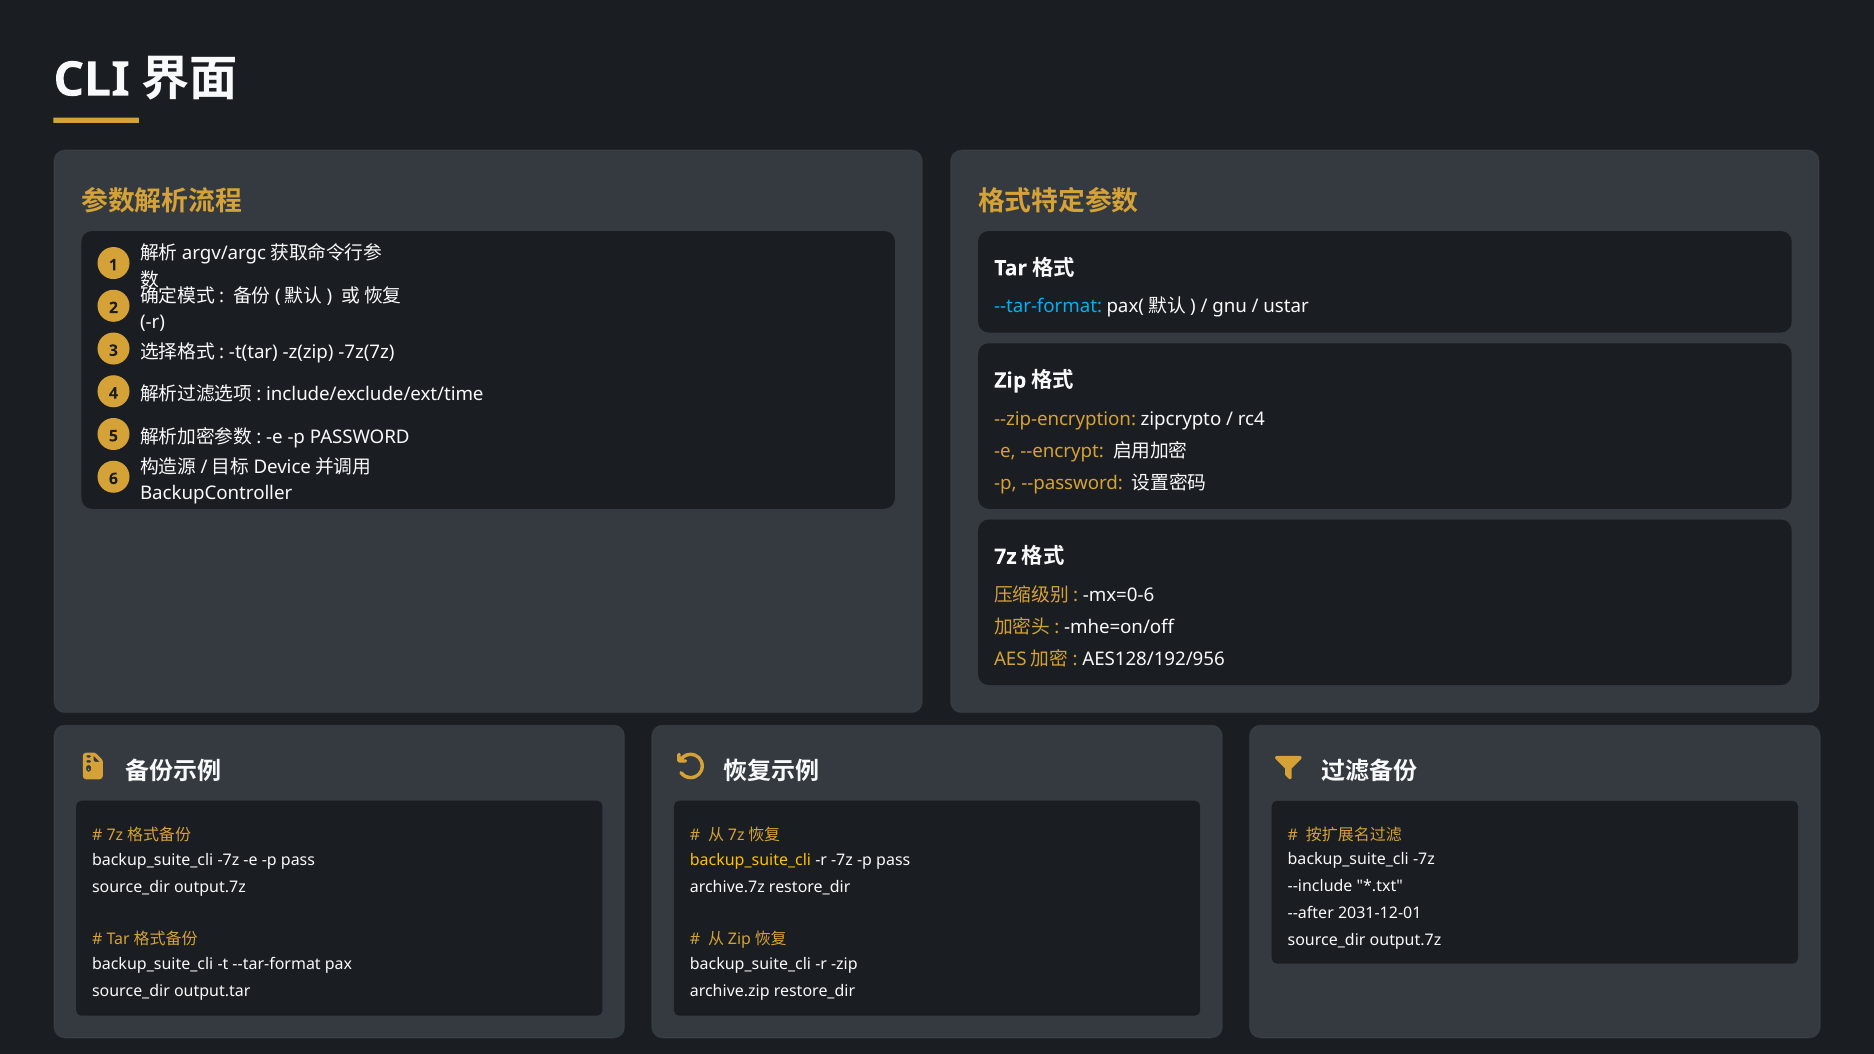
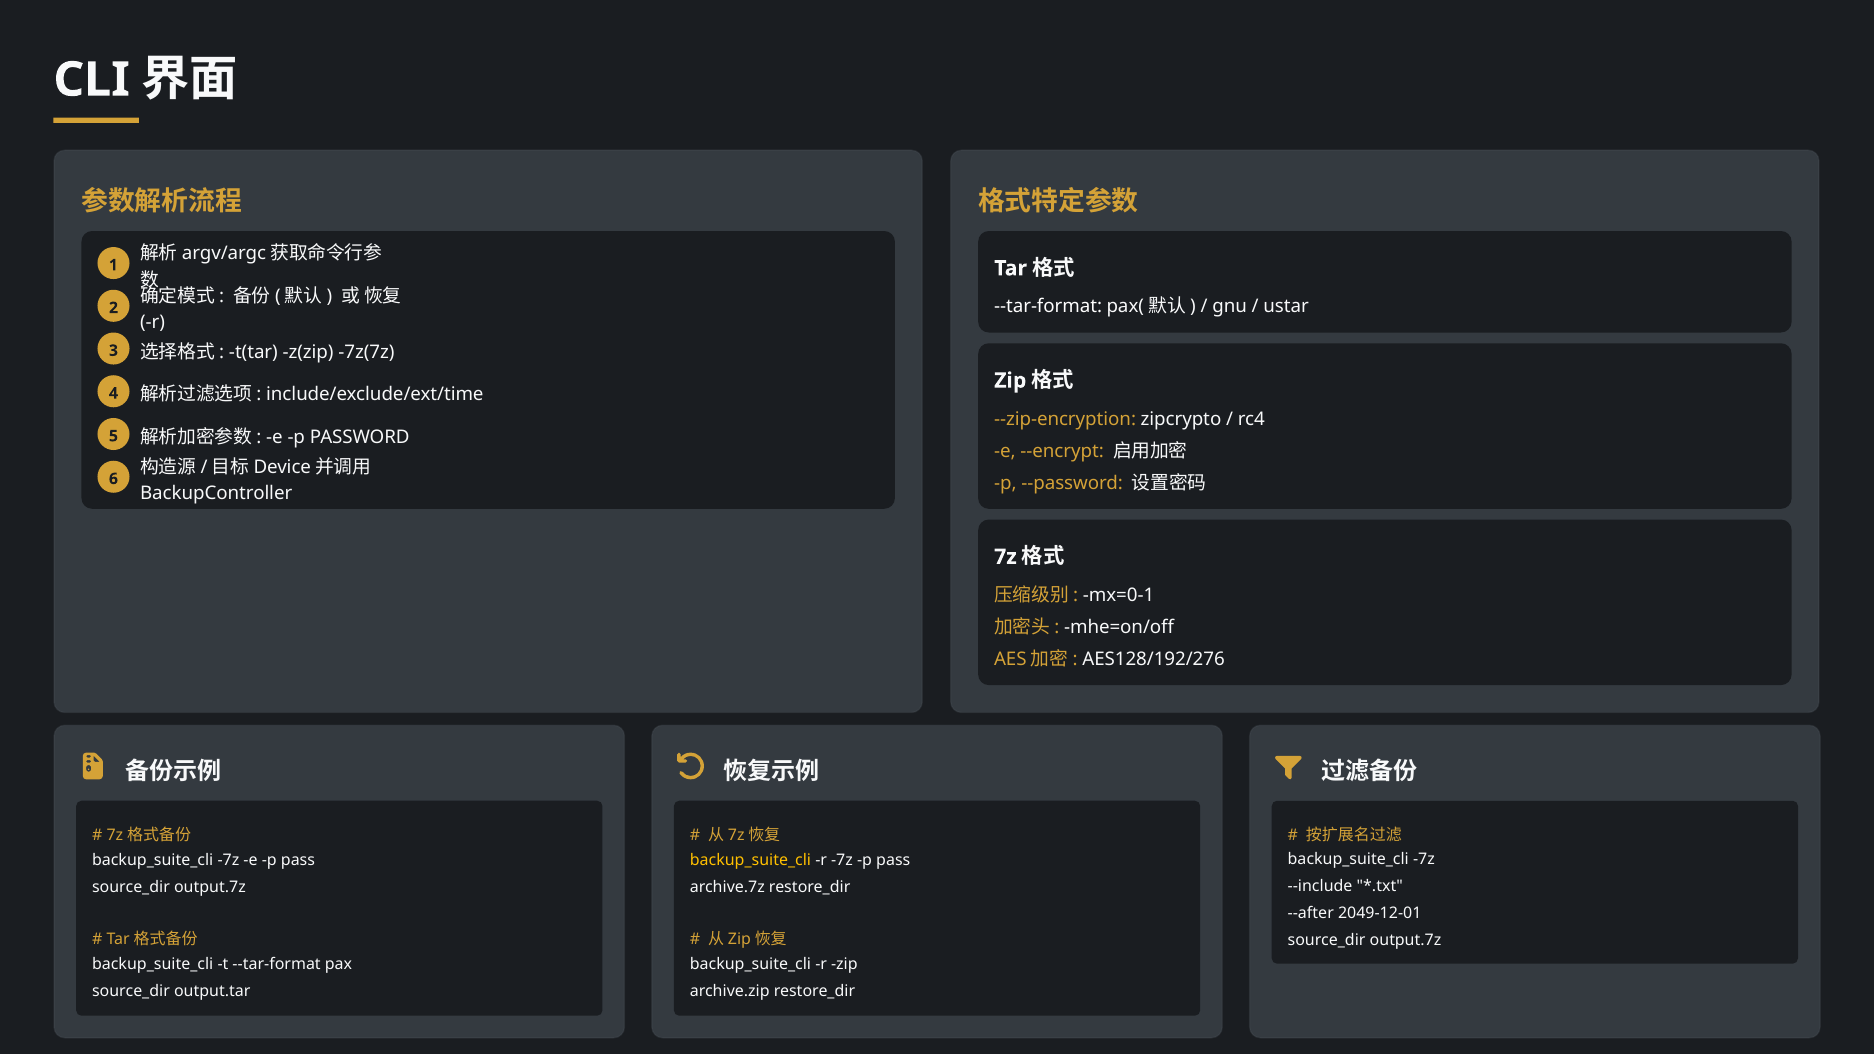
--tar-format colour: light blue -> white (1048, 307)
mx=0-6: mx=0-6 -> mx=0-1 (1119, 595)
AES128/192/956: AES128/192/956 -> AES128/192/276 (1154, 659)
2031-12-01: 2031-12-01 -> 2049-12-01 (1380, 913)
